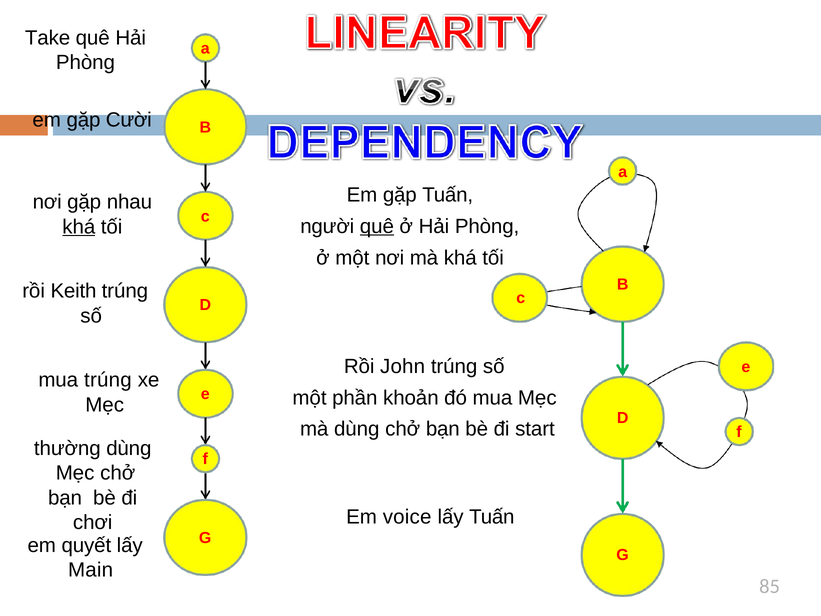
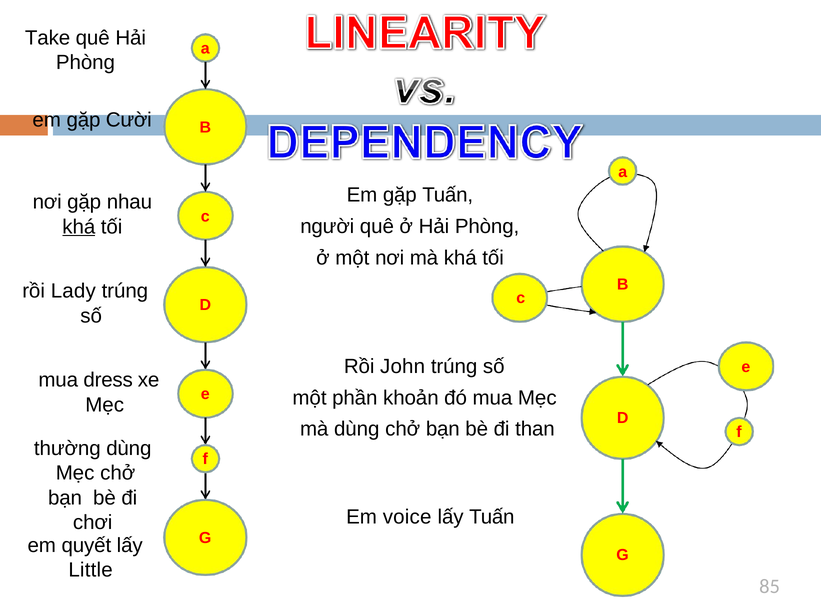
quê underline: present -> none (377, 226)
Keith: Keith -> Lady (73, 291)
mua trúng: trúng -> dress (108, 380)
start: start -> than (535, 429)
Main: Main -> Little (91, 570)
